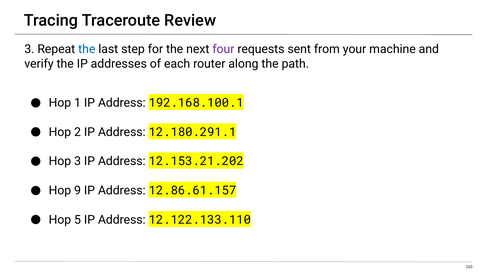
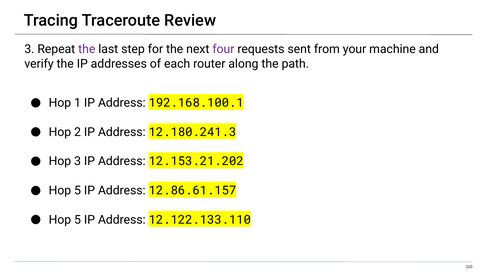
the colour: blue -> purple (87, 49)
12.180.291.1: 12.180.291.1 -> 12.180.241.3 (193, 132)
9: 9 -> 5 (78, 190)
